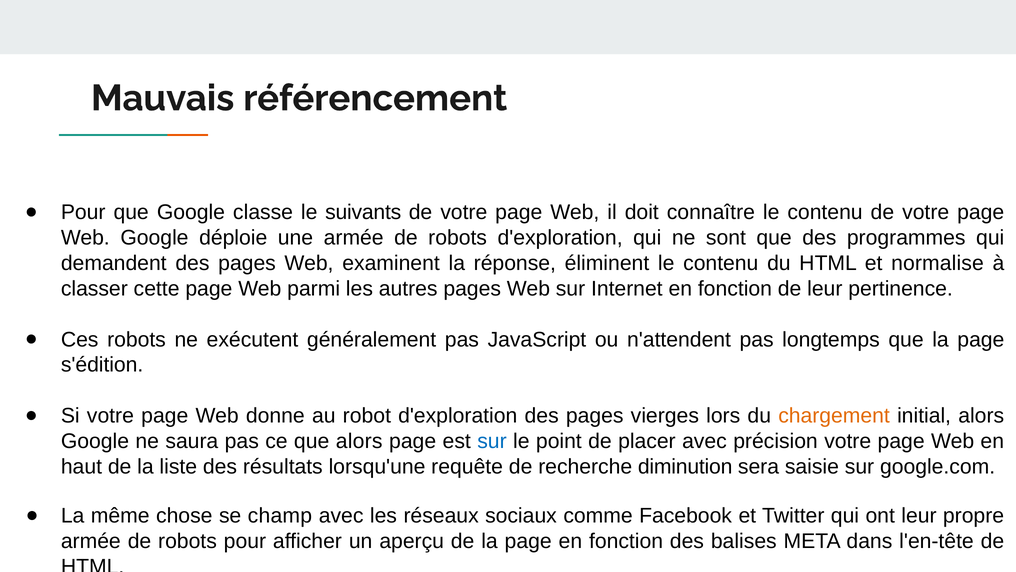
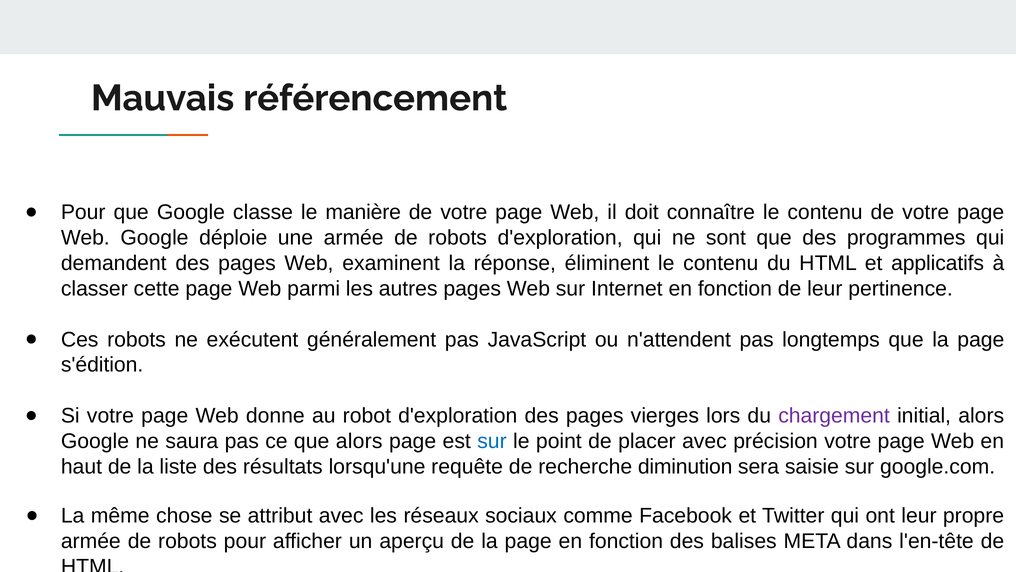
suivants: suivants -> manière (363, 212)
normalise: normalise -> applicatifs (938, 263)
chargement colour: orange -> purple (834, 415)
champ: champ -> attribut (280, 515)
